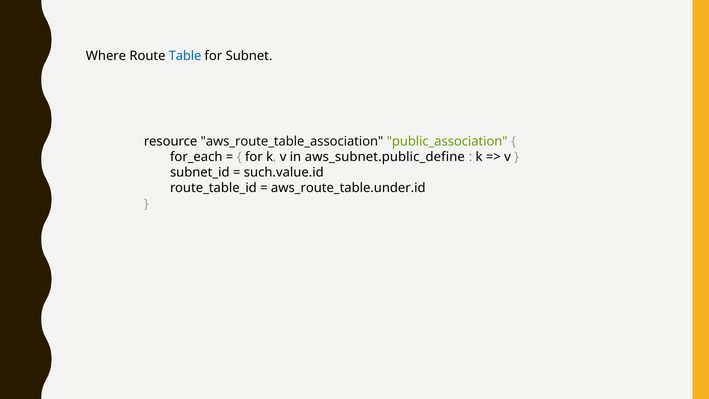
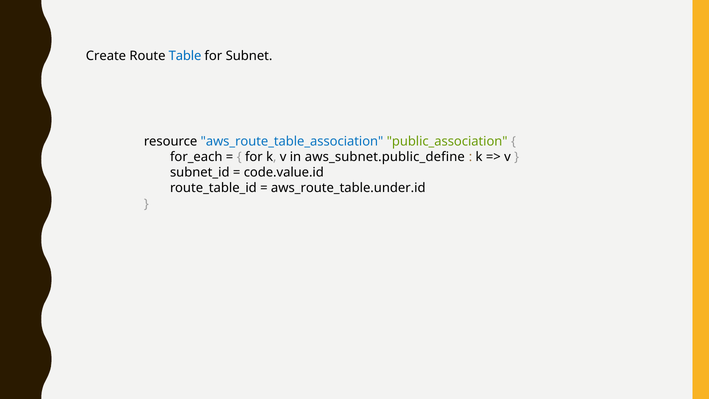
Where: Where -> Create (106, 56)
aws_route_table_association colour: black -> blue (292, 141)
such.value.id: such.value.id -> code.value.id (284, 173)
